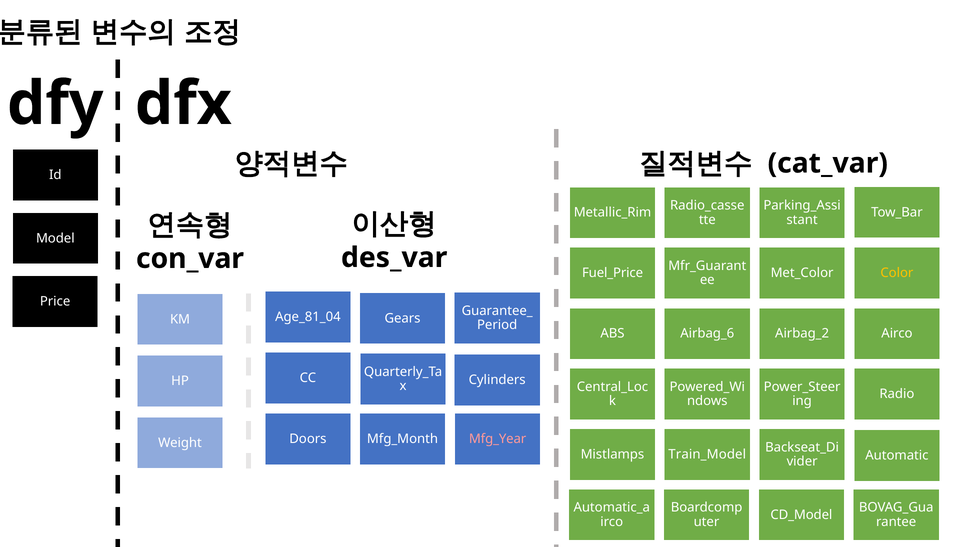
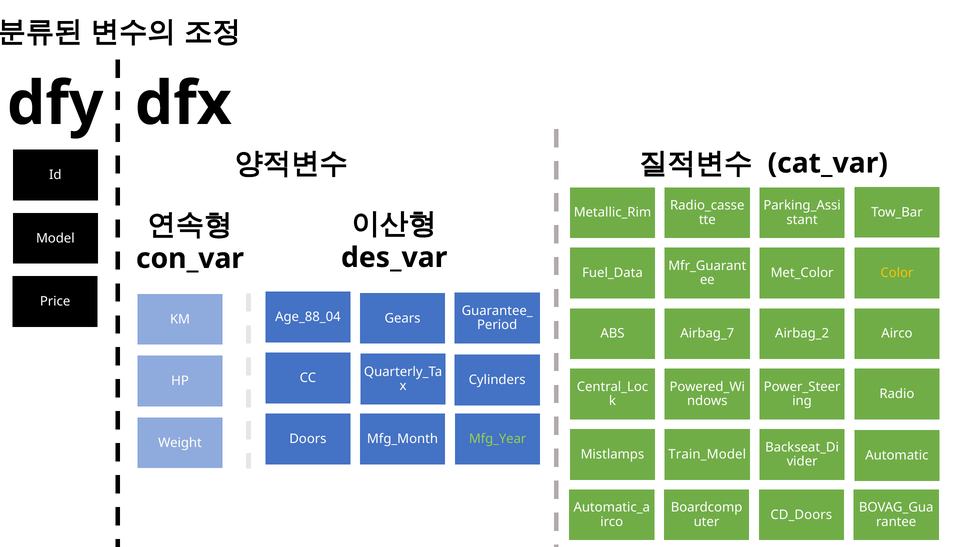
Fuel_Price: Fuel_Price -> Fuel_Data (613, 273)
Age_81_04: Age_81_04 -> Age_88_04 (308, 317)
Airbag_6: Airbag_6 -> Airbag_7 (707, 333)
Mfg_Year colour: pink -> light green (498, 439)
CD_Model: CD_Model -> CD_Doors (801, 514)
